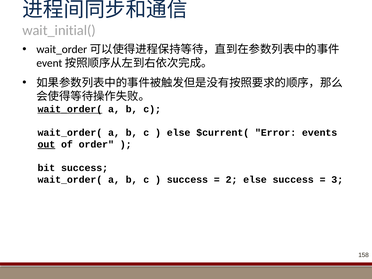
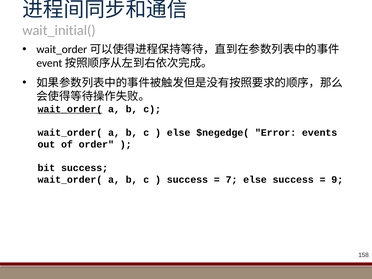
$current(: $current( -> $negedge( (223, 133)
out underline: present -> none (46, 144)
2: 2 -> 7 (232, 180)
3: 3 -> 9 (337, 180)
